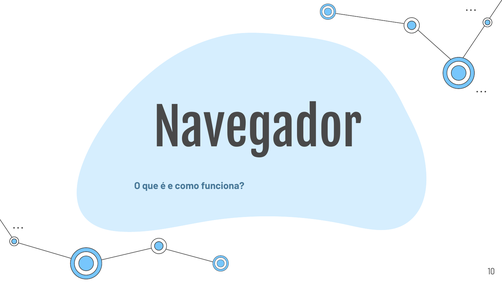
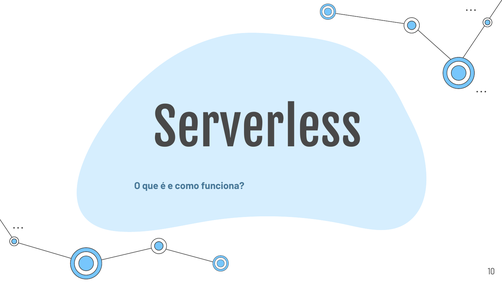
Navegador: Navegador -> Serverless (257, 130)
